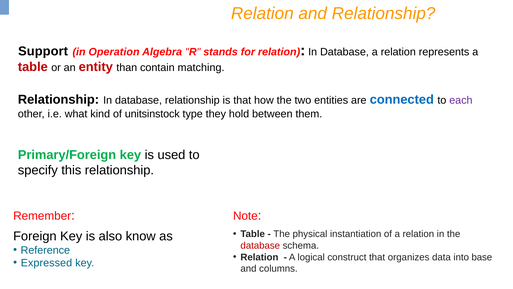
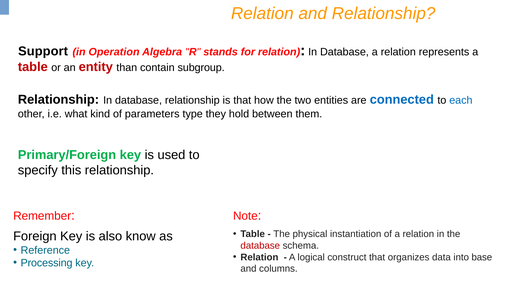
matching: matching -> subgroup (201, 68)
each colour: purple -> blue (461, 100)
unitsinstock: unitsinstock -> parameters (152, 114)
Expressed: Expressed -> Processing (47, 263)
